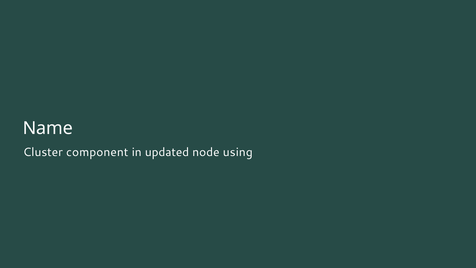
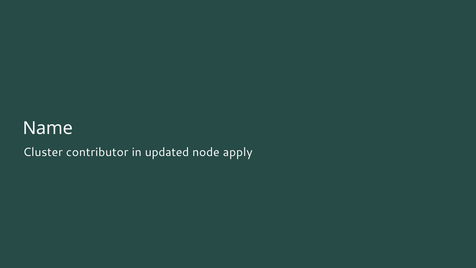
component: component -> contributor (97, 152)
using: using -> apply (238, 152)
